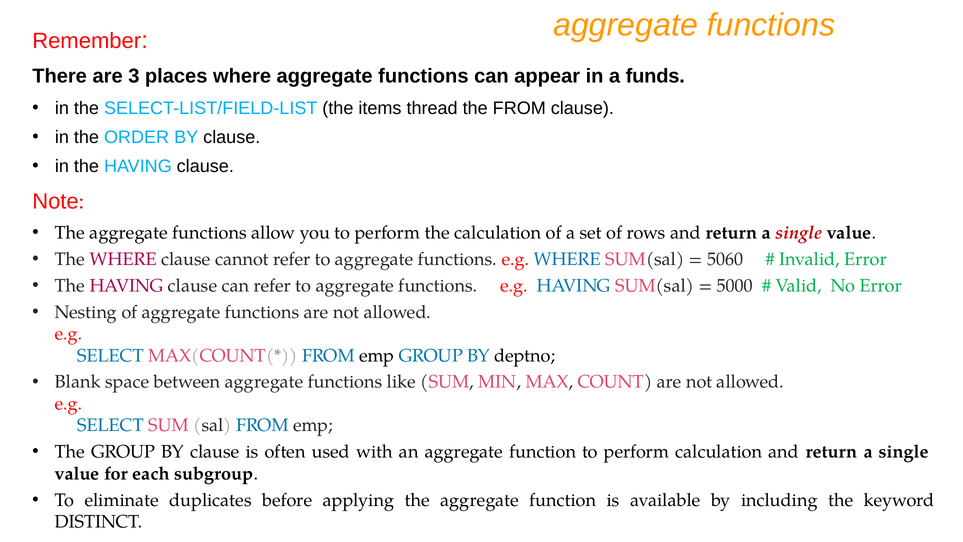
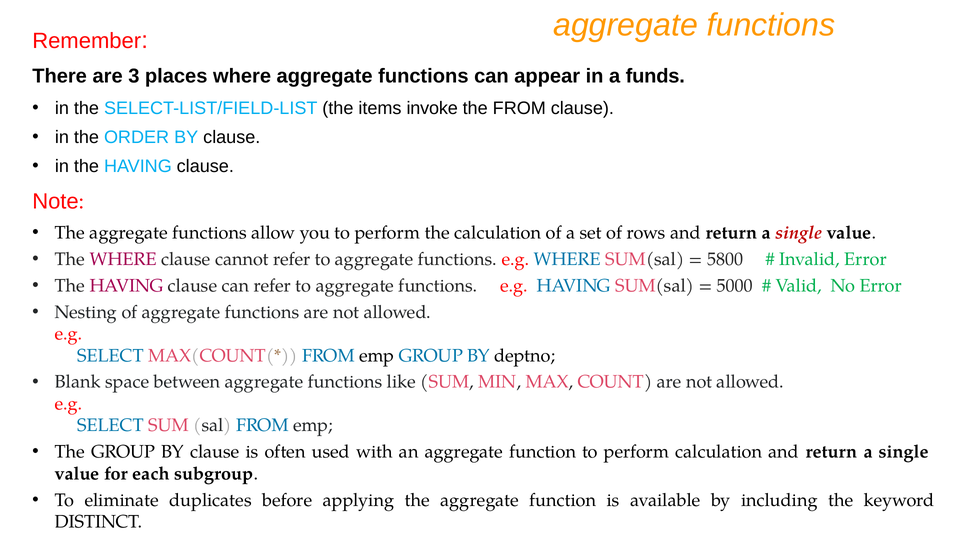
thread: thread -> invoke (432, 108)
5060: 5060 -> 5800 (725, 259)
